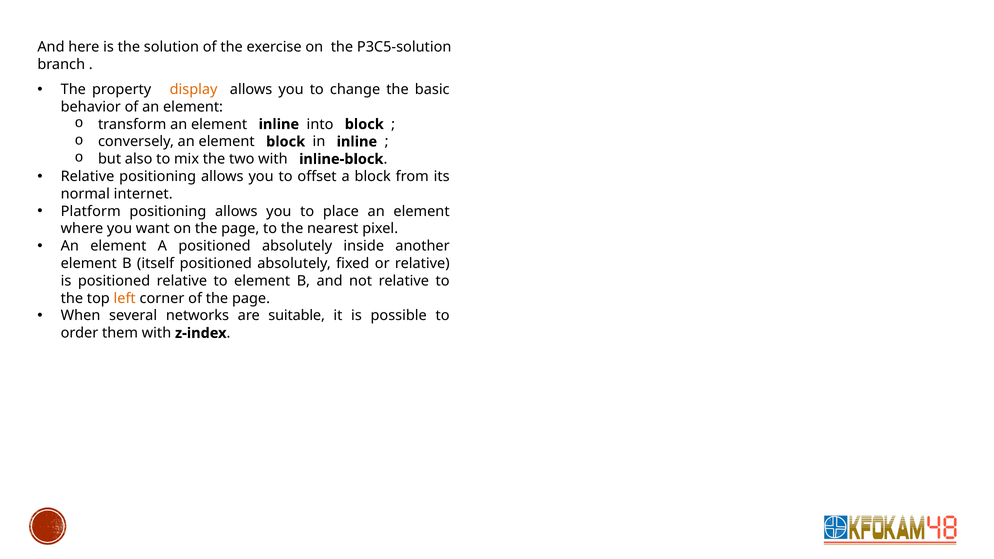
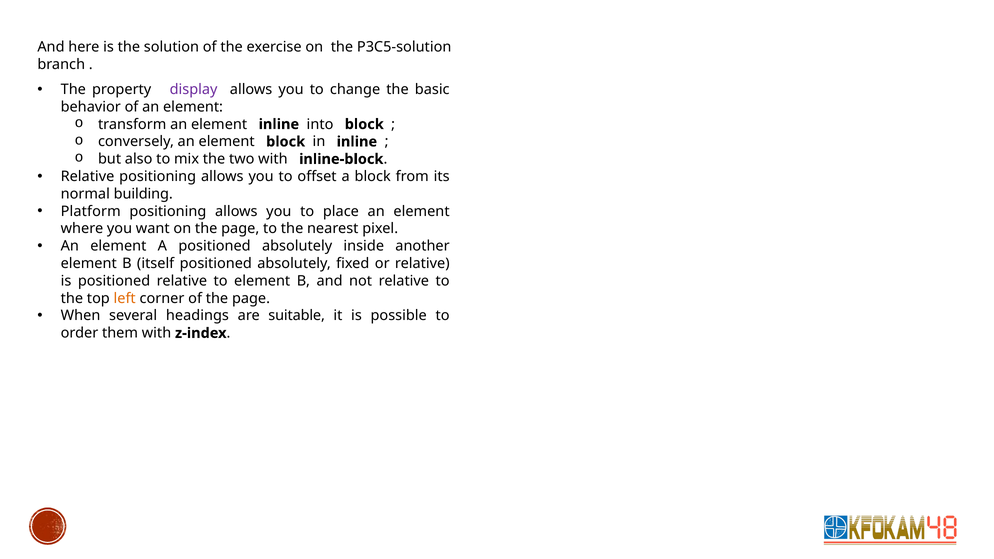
display colour: orange -> purple (194, 90)
internet: internet -> building (143, 194)
networks: networks -> headings (197, 316)
